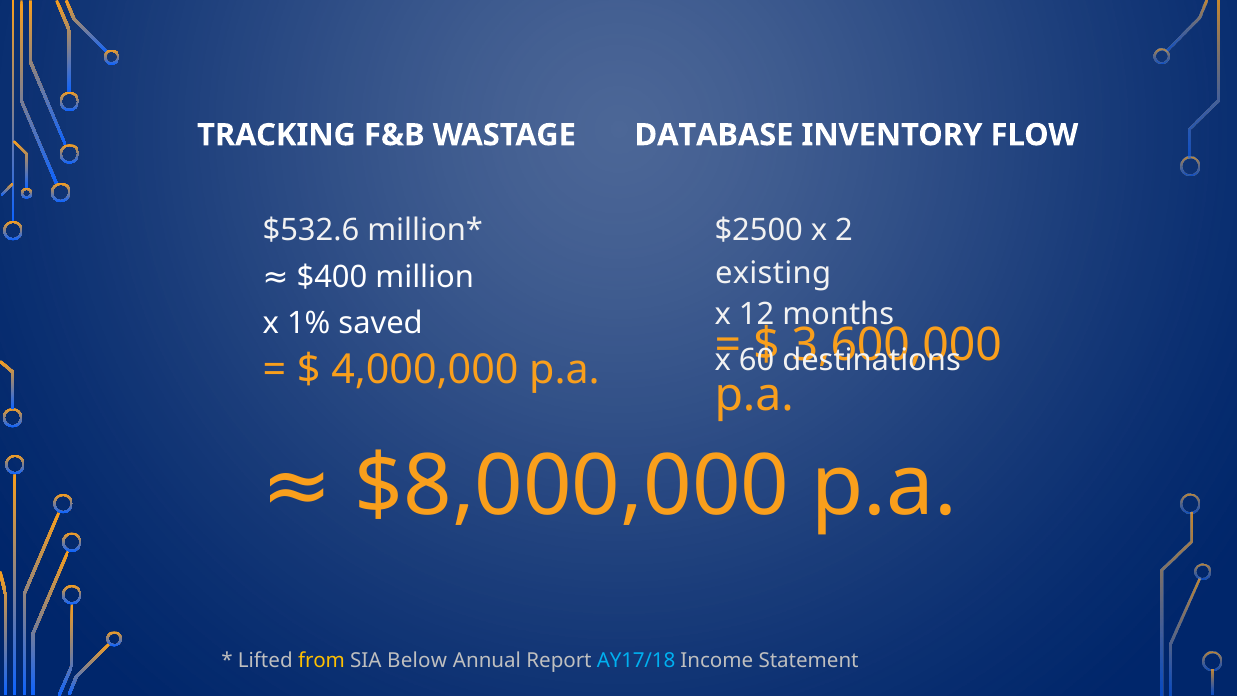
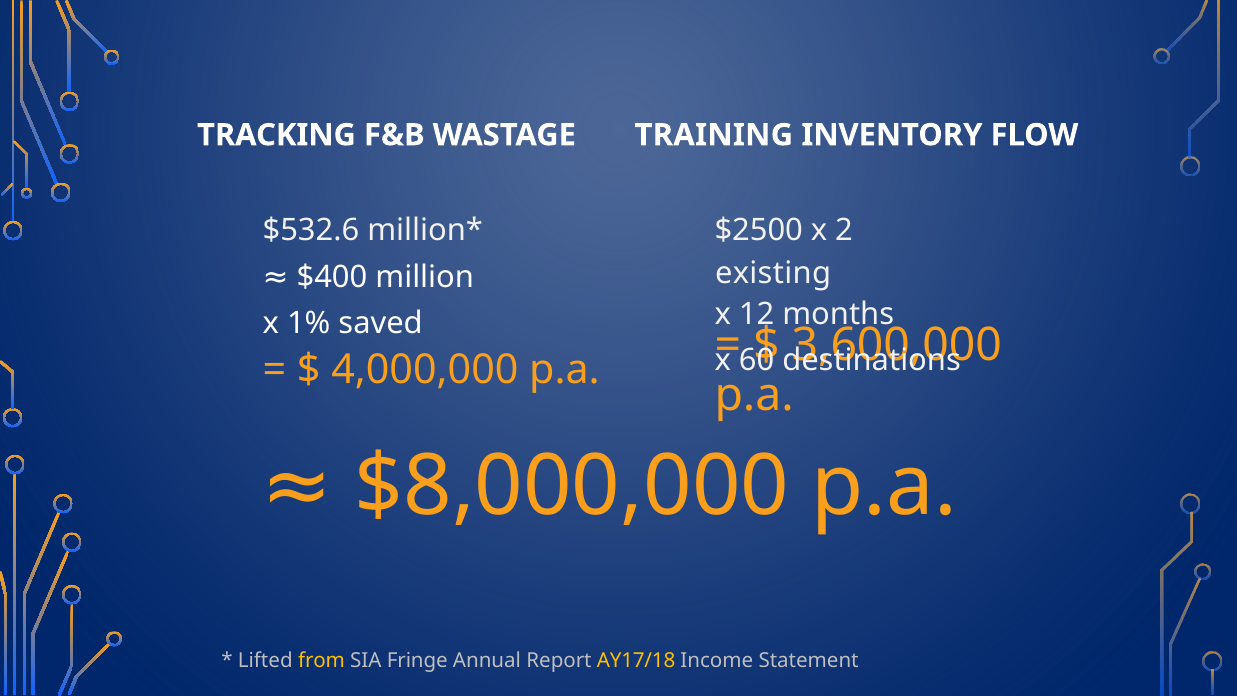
DATABASE: DATABASE -> TRAINING (714, 135)
Below: Below -> Fringe (417, 661)
AY17/18 colour: light blue -> yellow (636, 661)
